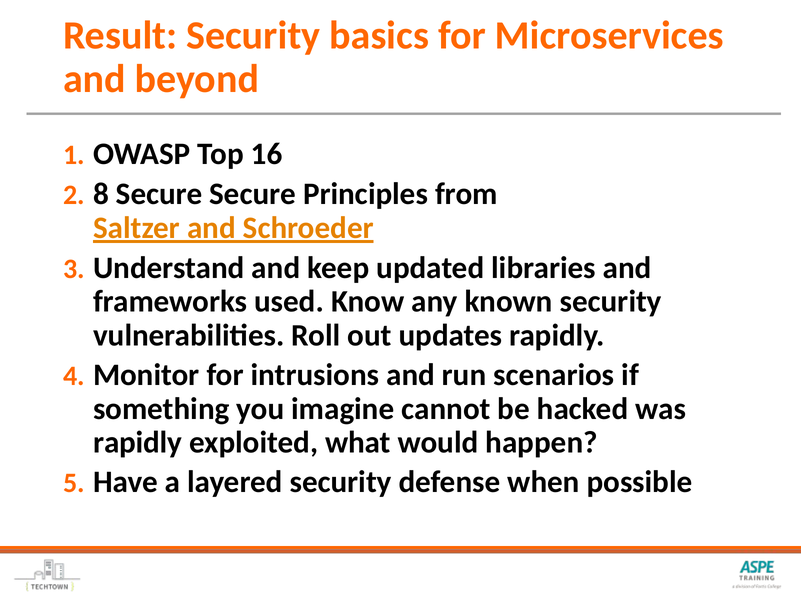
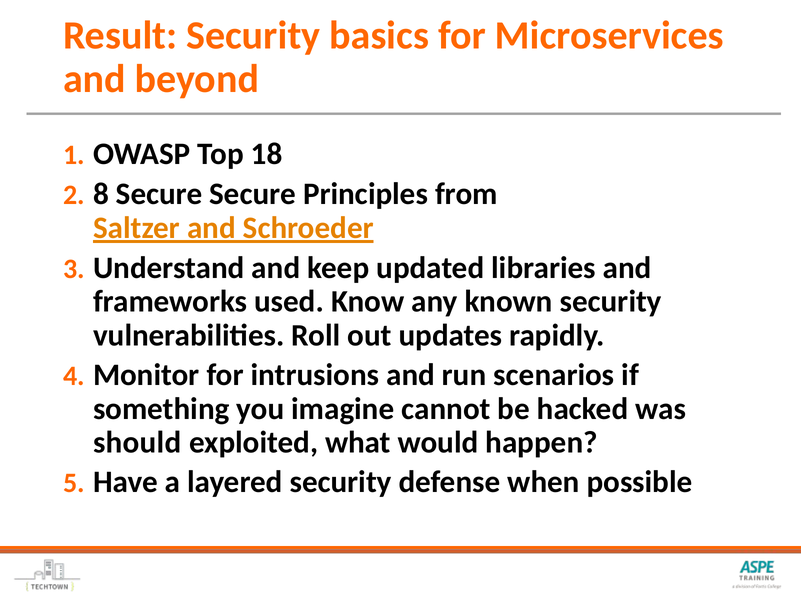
16: 16 -> 18 (267, 154)
rapidly: rapidly -> should (137, 442)
